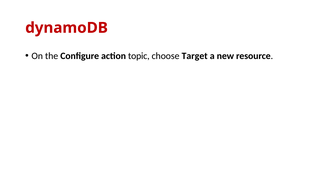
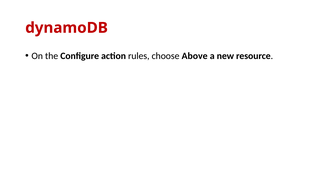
topic: topic -> rules (139, 56)
Target: Target -> Above (195, 56)
